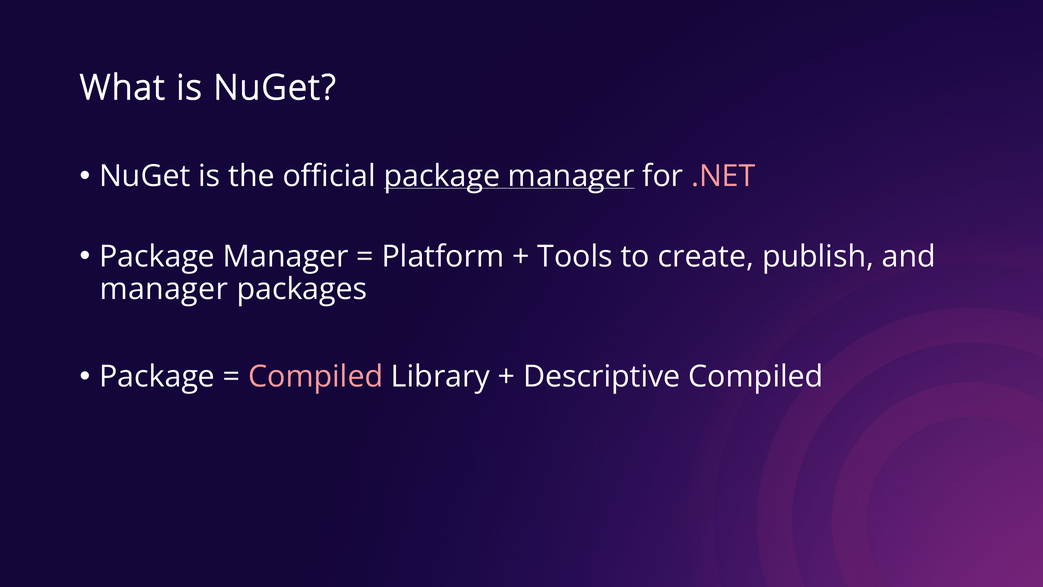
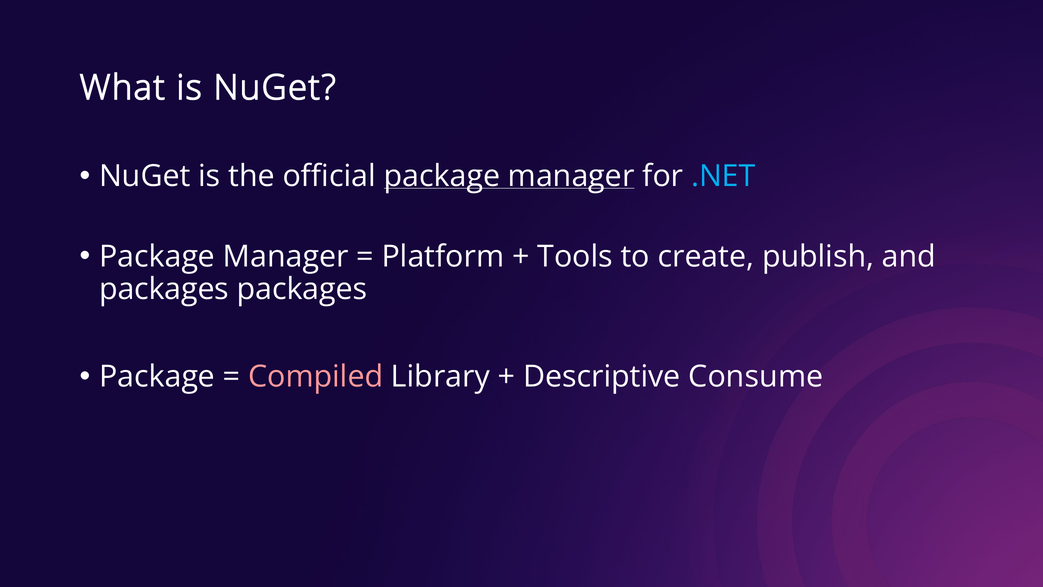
.NET colour: pink -> light blue (723, 176)
manager: manager -> packages (164, 289)
Descriptive Compiled: Compiled -> Consume (756, 376)
